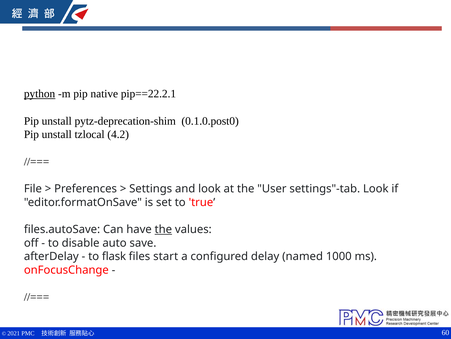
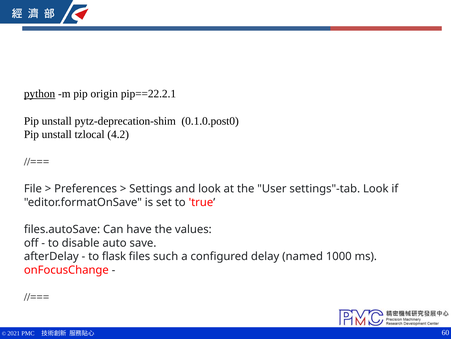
native: native -> origin (104, 94)
the underline: present -> none (163, 229)
start: start -> such (166, 256)
